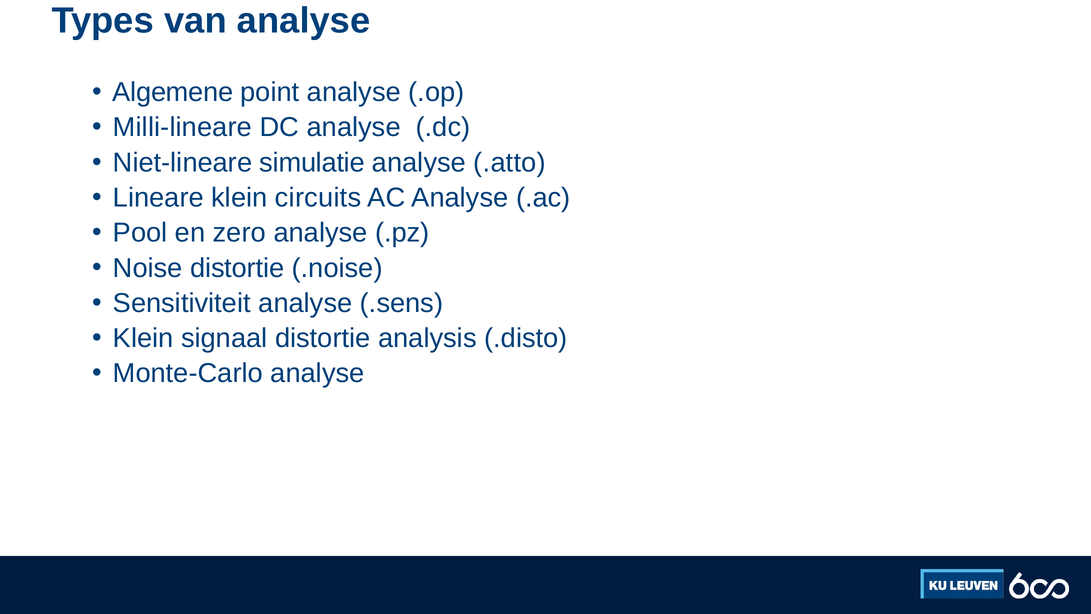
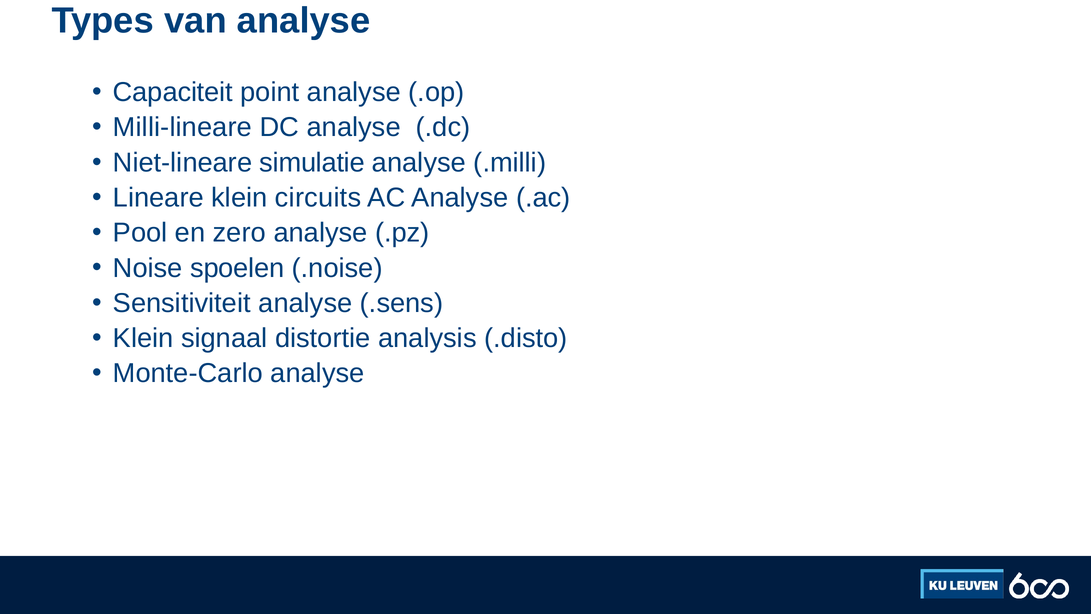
Algemene: Algemene -> Capaciteit (173, 92)
.atto: .atto -> .milli (510, 163)
Noise distortie: distortie -> spoelen (237, 268)
